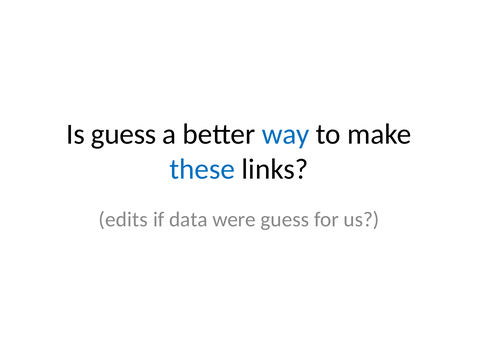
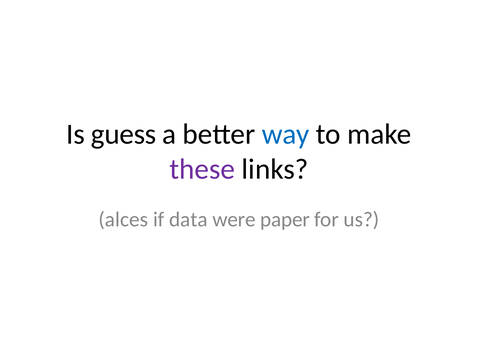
these colour: blue -> purple (202, 169)
edits: edits -> alces (123, 220)
were guess: guess -> paper (285, 220)
